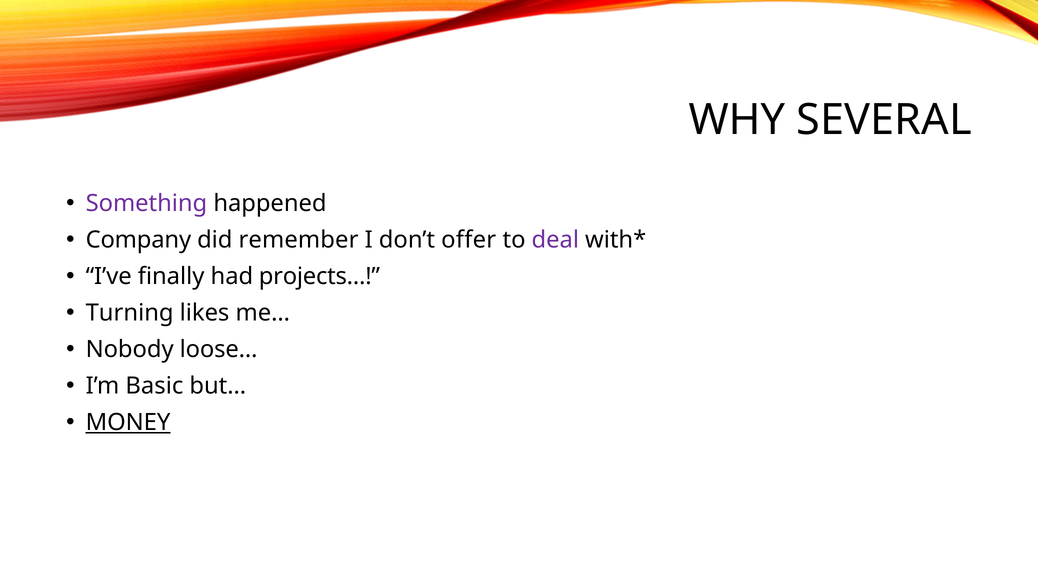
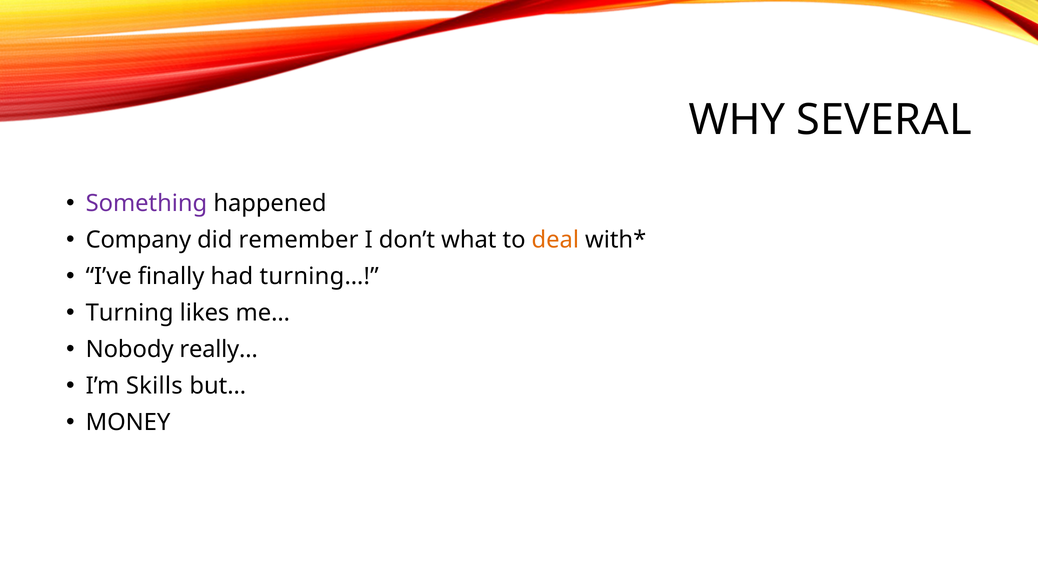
offer: offer -> what (469, 240)
deal colour: purple -> orange (555, 240)
projects…: projects… -> turning… (319, 276)
loose…: loose… -> really… (219, 349)
Basic: Basic -> Skills (154, 386)
MONEY underline: present -> none (128, 422)
